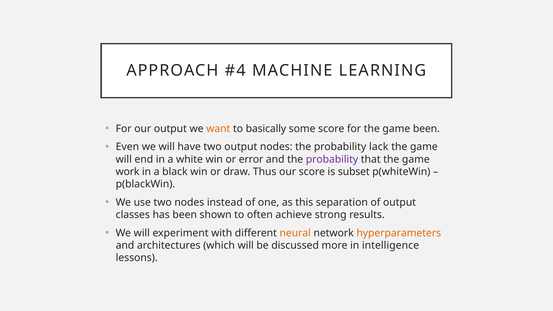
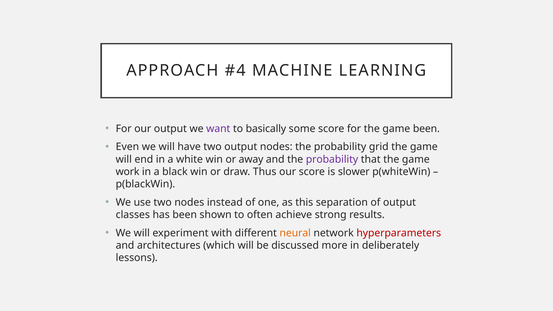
want colour: orange -> purple (218, 129)
lack: lack -> grid (379, 147)
error: error -> away (251, 159)
subset: subset -> slower (354, 172)
hyperparameters colour: orange -> red (399, 233)
intelligence: intelligence -> deliberately (391, 246)
